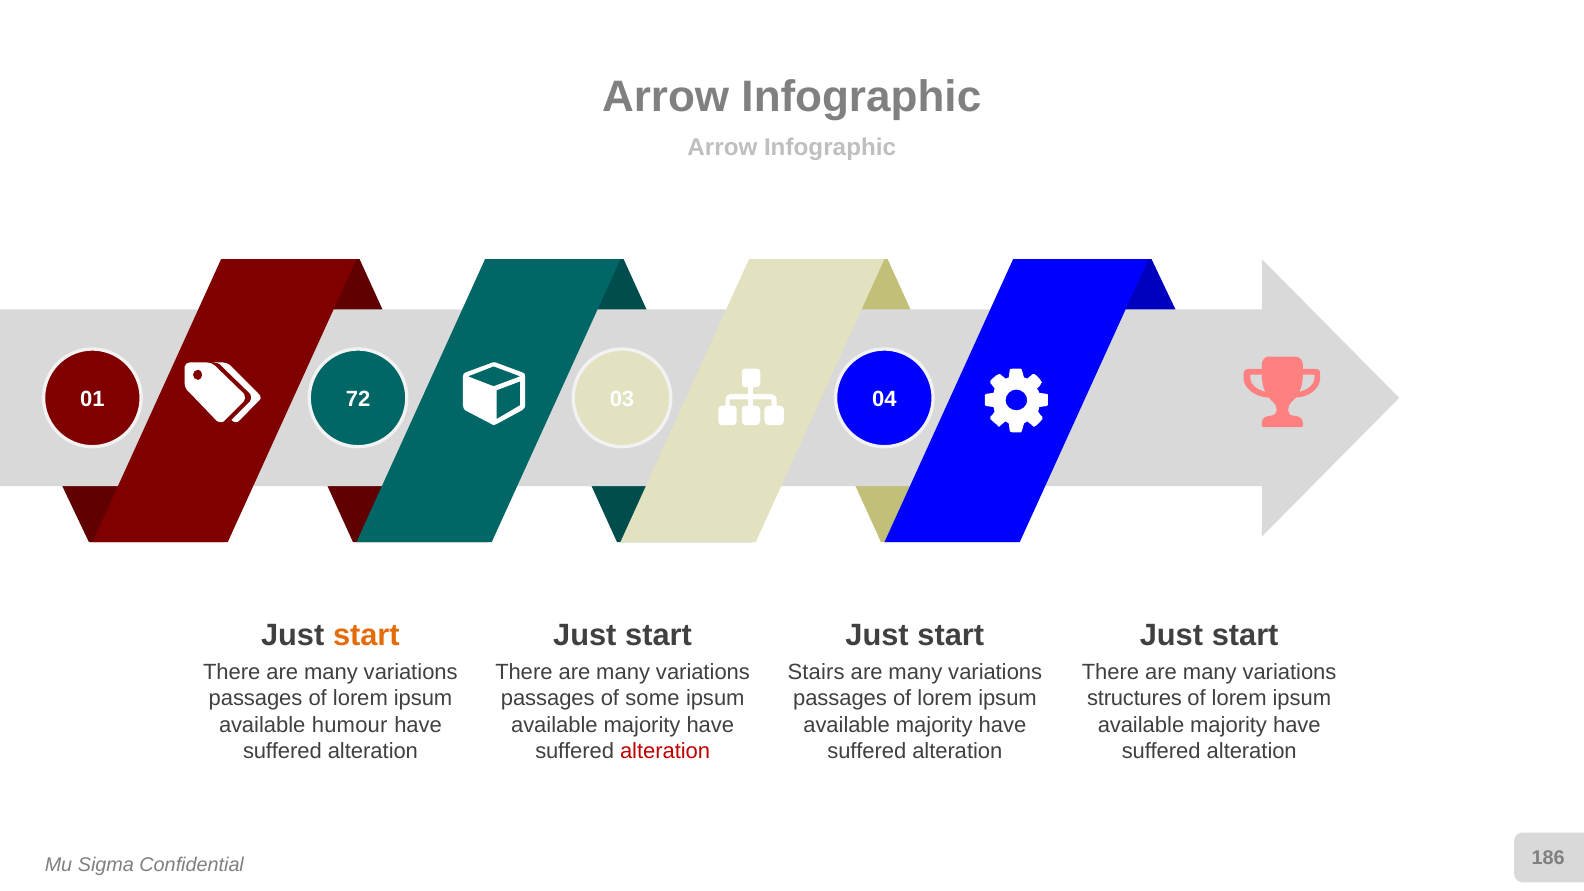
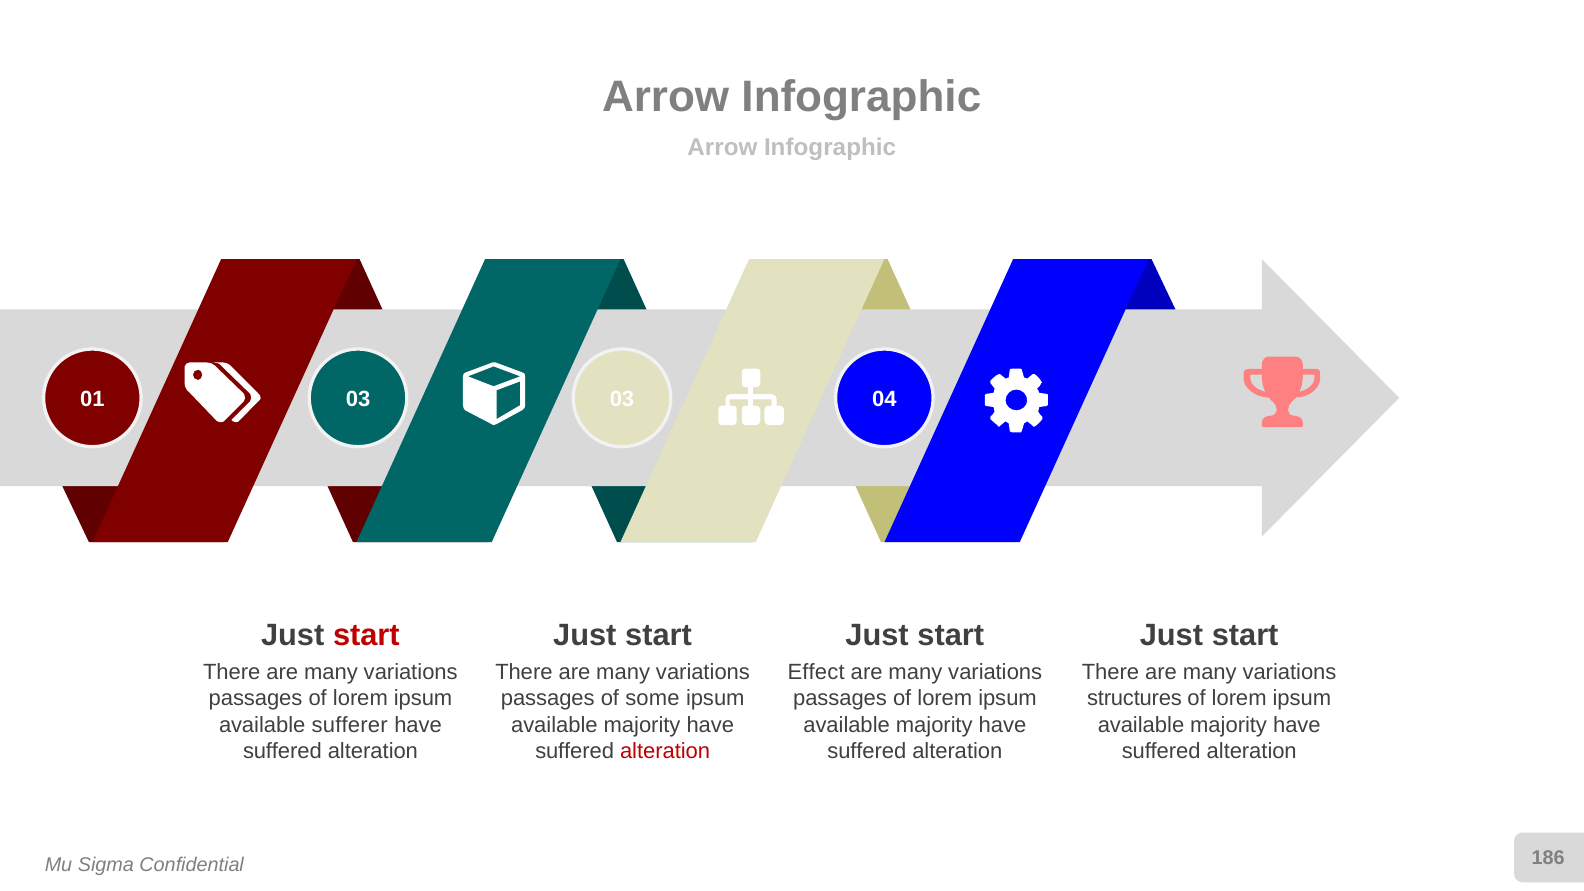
01 72: 72 -> 03 (358, 399)
start colour: orange -> red (366, 635)
Stairs: Stairs -> Effect (816, 672)
humour: humour -> sufferer (350, 725)
